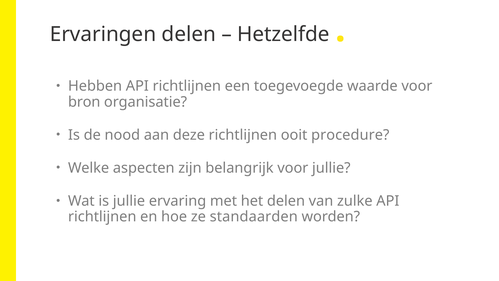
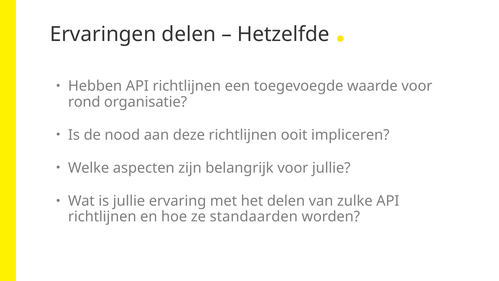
bron: bron -> rond (84, 102)
procedure: procedure -> impliceren (350, 135)
